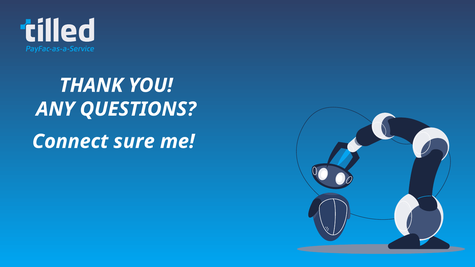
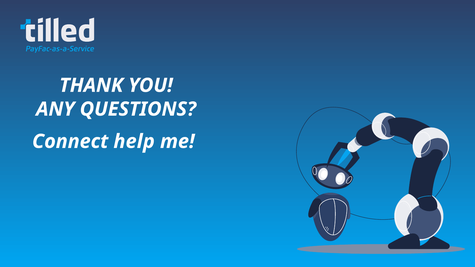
sure: sure -> help (134, 142)
